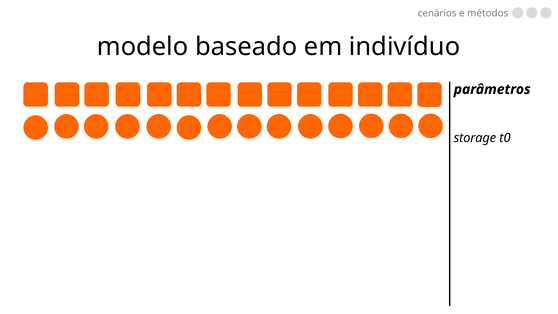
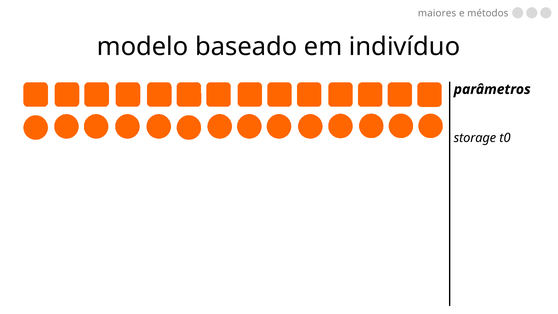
cenários: cenários -> maiores (437, 13)
